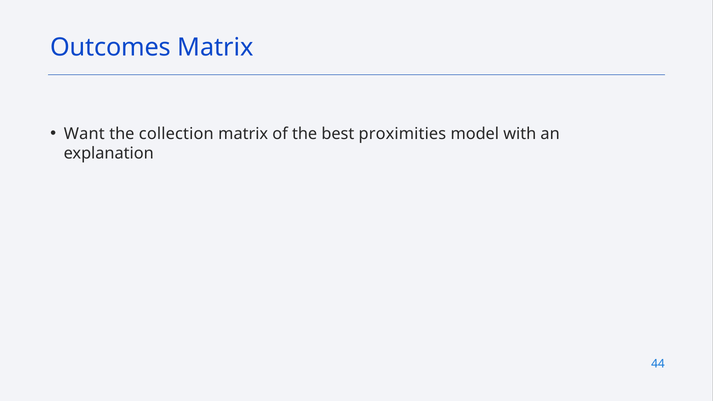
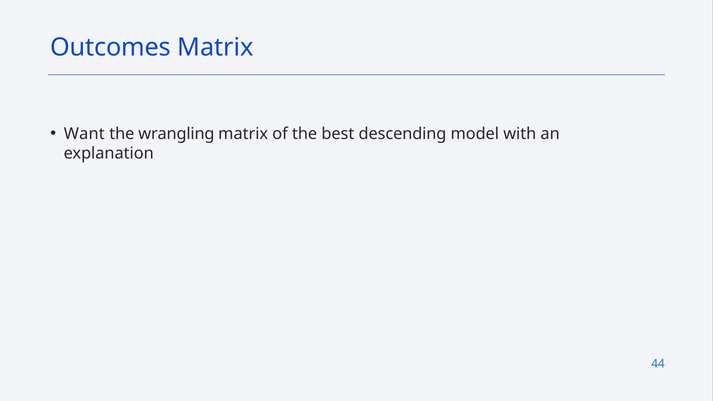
collection: collection -> wrangling (176, 134)
proximities: proximities -> descending (402, 134)
